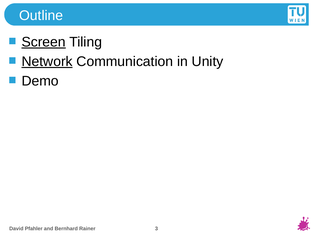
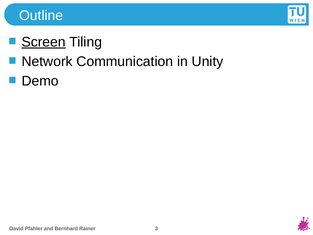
Network underline: present -> none (47, 61)
